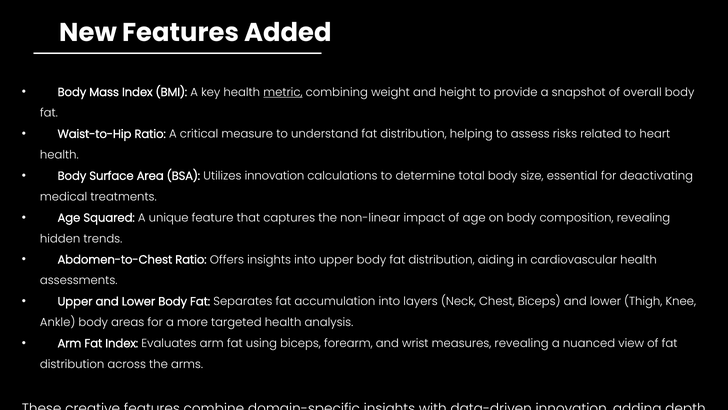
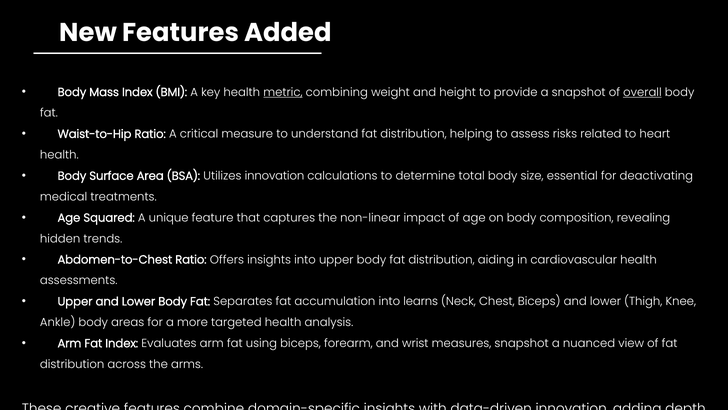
overall underline: none -> present (642, 92)
layers: layers -> learns (421, 301)
measures revealing: revealing -> snapshot (522, 343)
